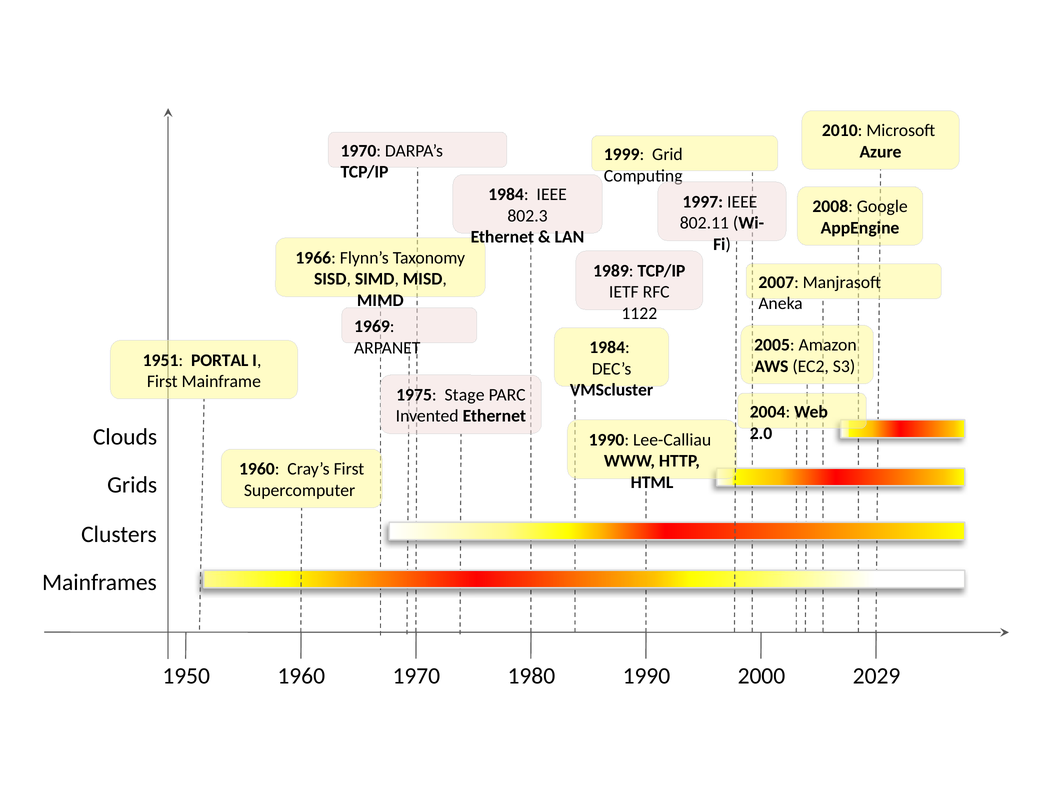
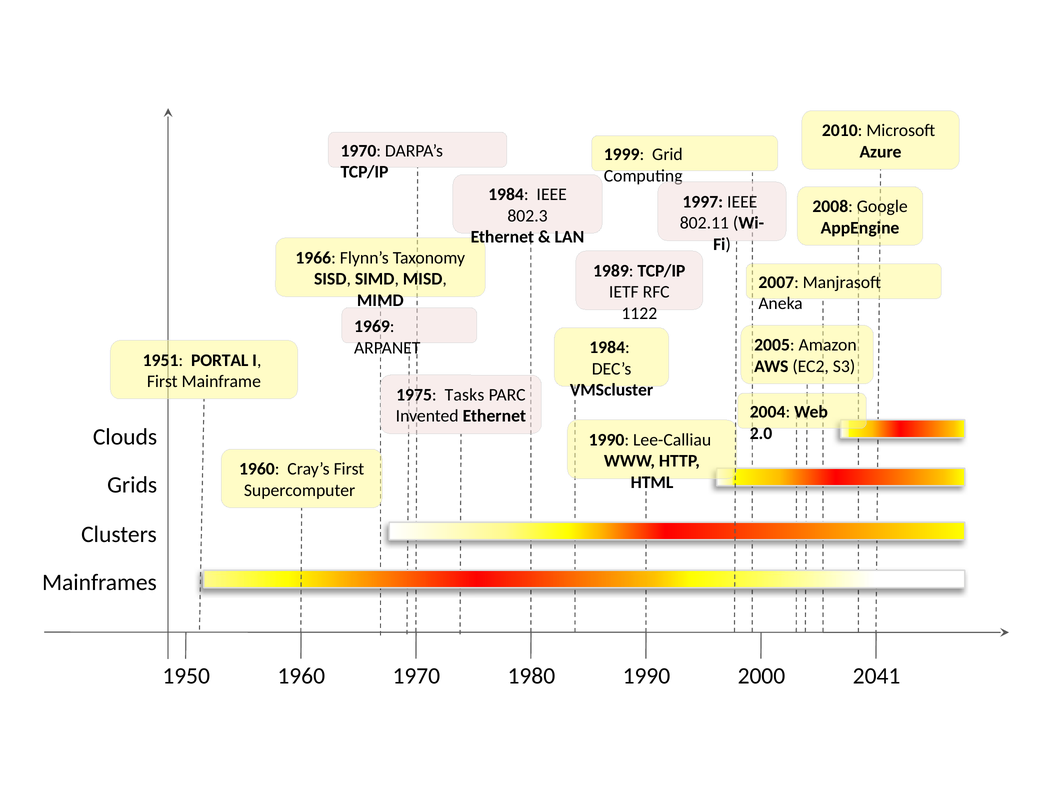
Stage: Stage -> Tasks (465, 395)
2029: 2029 -> 2041 (877, 676)
